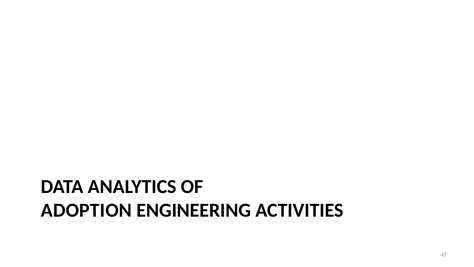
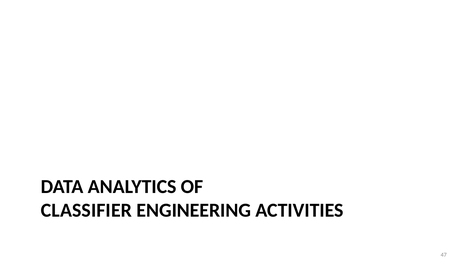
ADOPTION: ADOPTION -> CLASSIFIER (86, 210)
